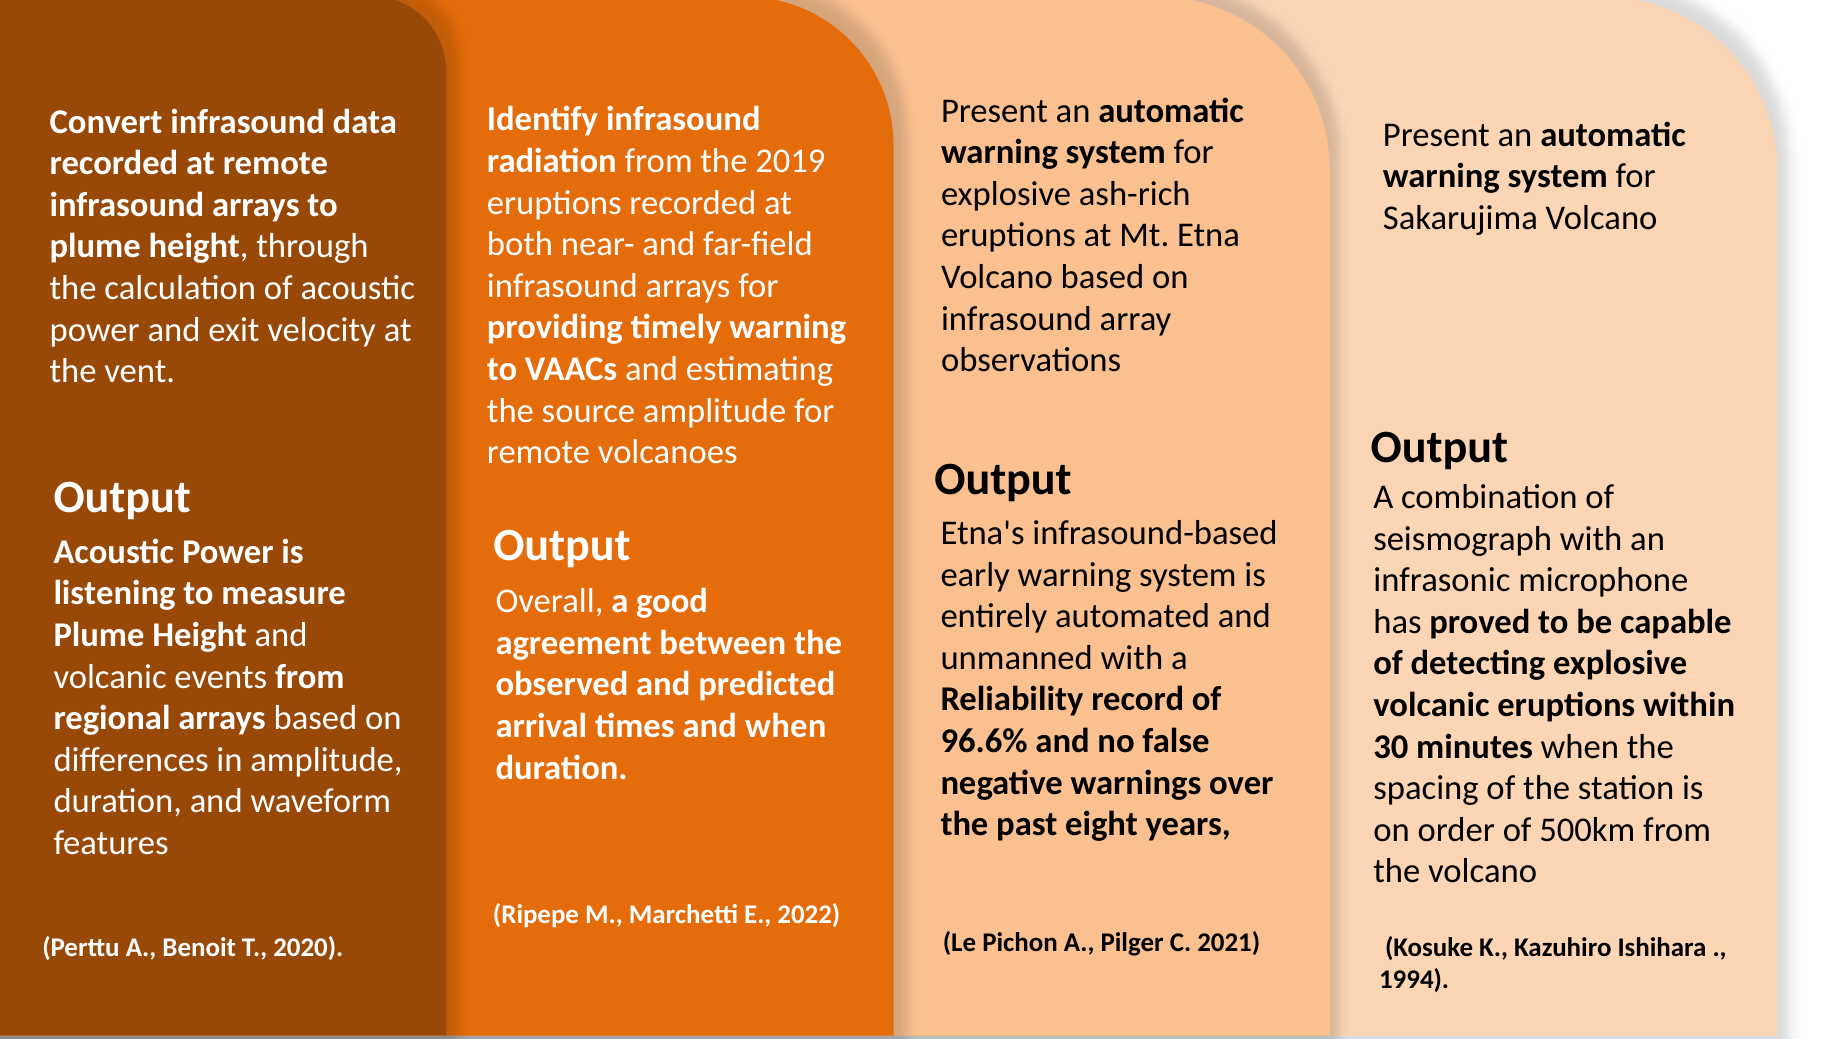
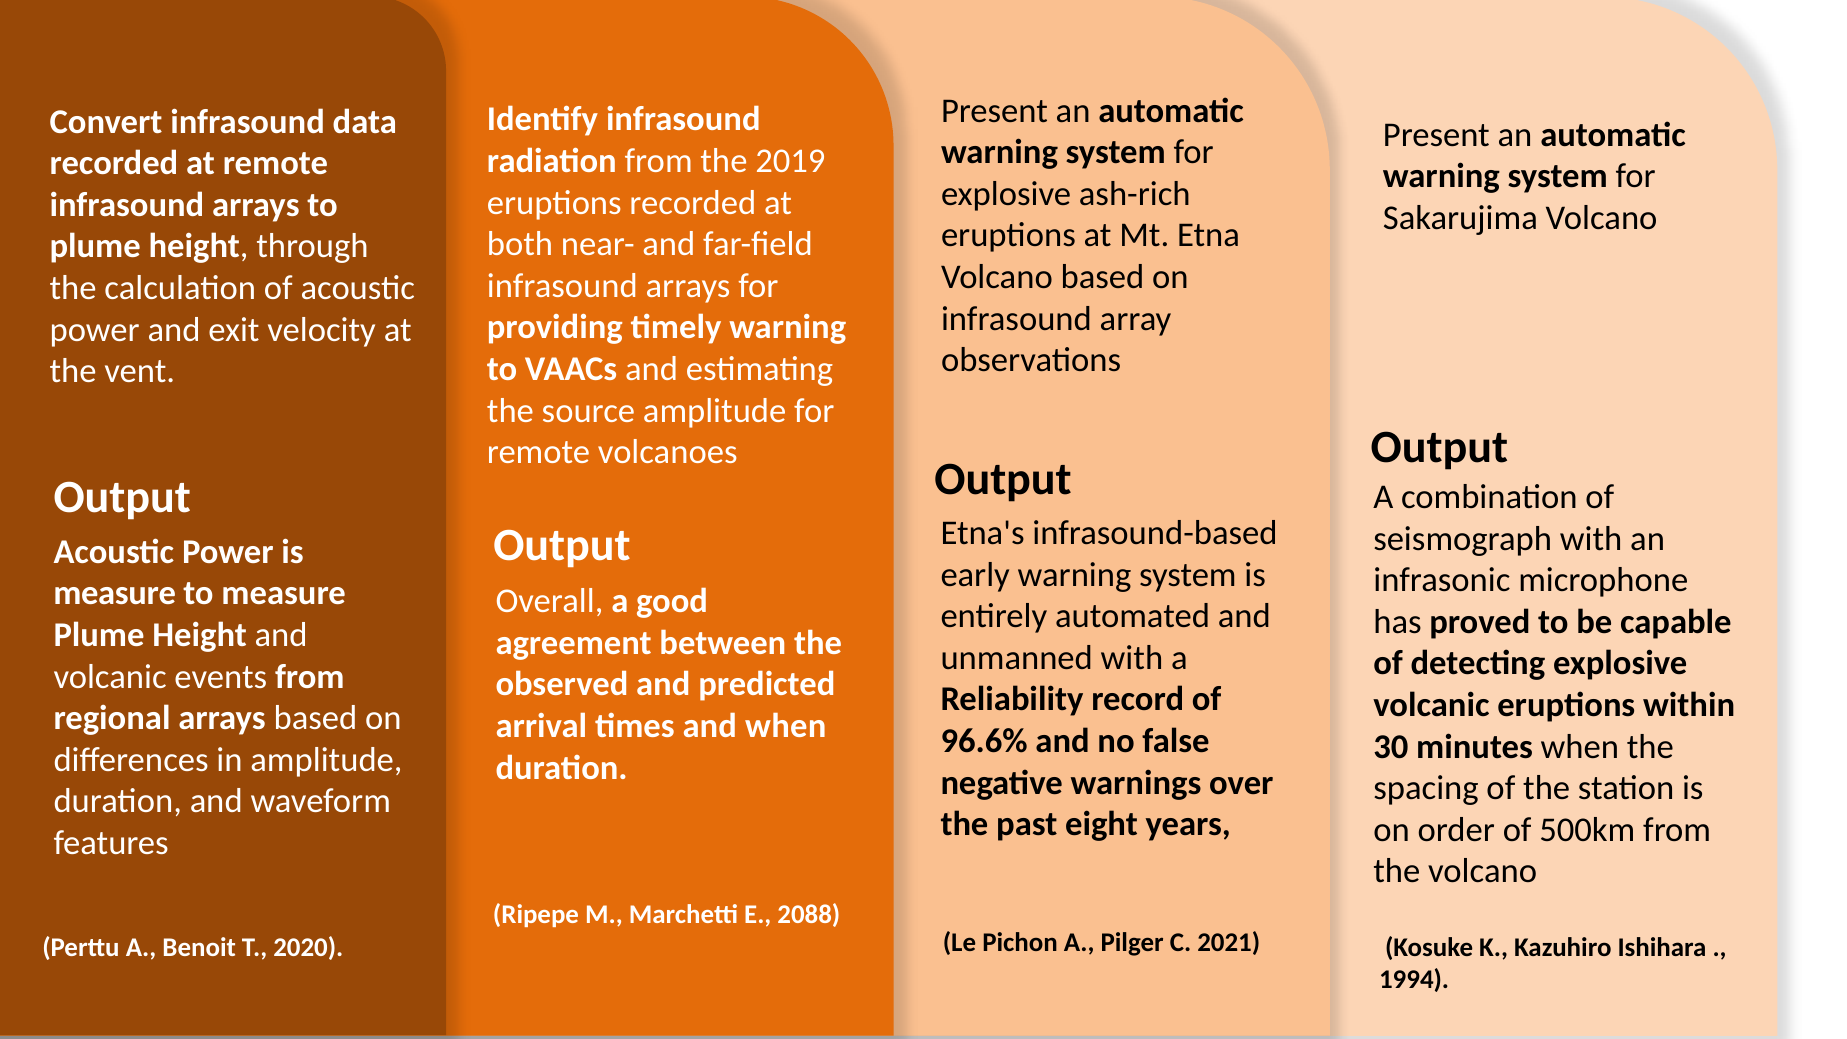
listening: listening -> measure (115, 593)
2022: 2022 -> 2088 (809, 915)
